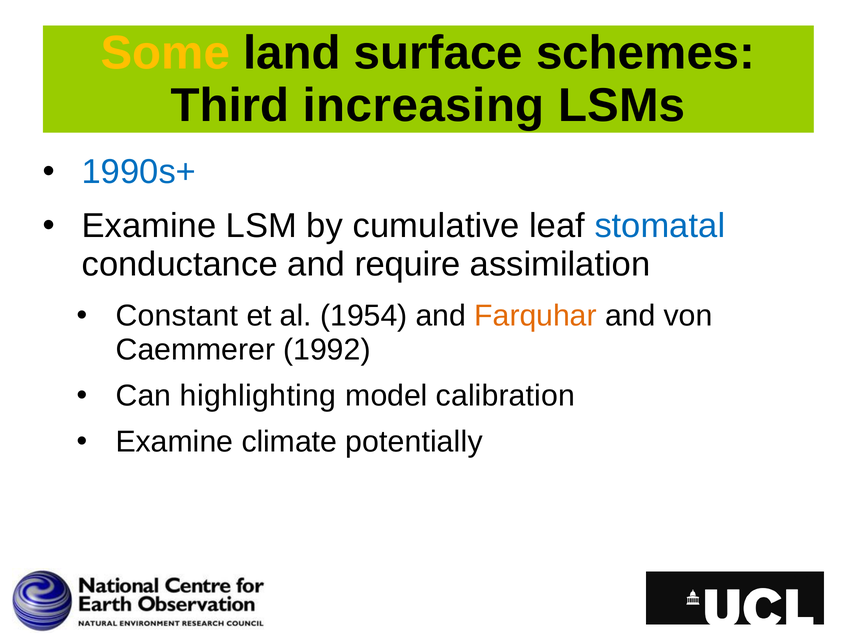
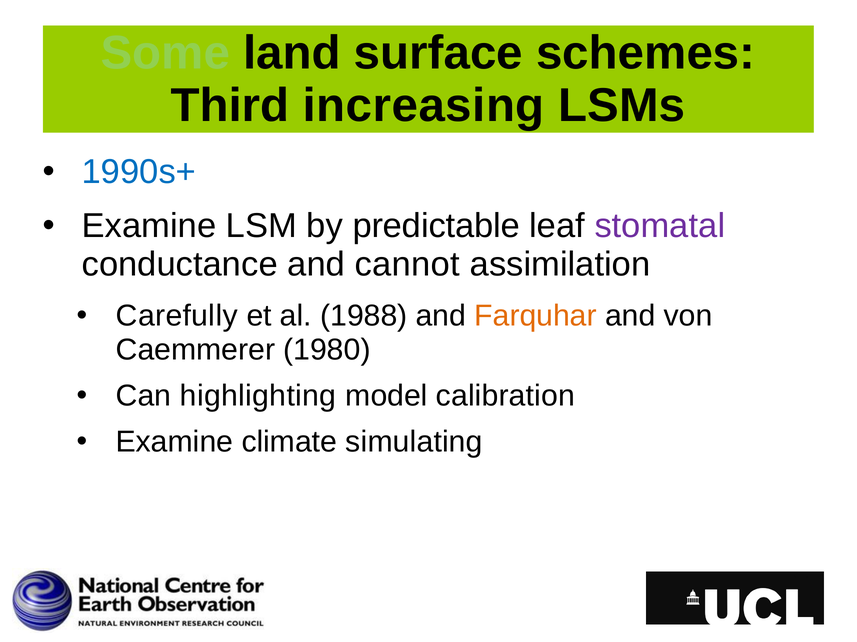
Some colour: yellow -> light green (165, 53)
cumulative: cumulative -> predictable (436, 226)
stomatal colour: blue -> purple (660, 226)
require: require -> cannot (407, 265)
Constant: Constant -> Carefully (177, 316)
1954: 1954 -> 1988 (364, 316)
1992: 1992 -> 1980 (327, 350)
potentially: potentially -> simulating (414, 442)
